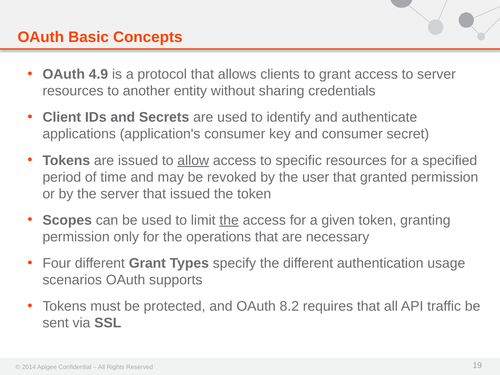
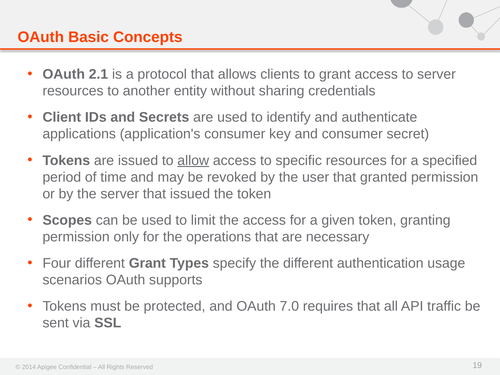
4.9: 4.9 -> 2.1 (98, 74)
the underline: present -> none (229, 220)
8.2: 8.2 -> 7.0 (289, 306)
